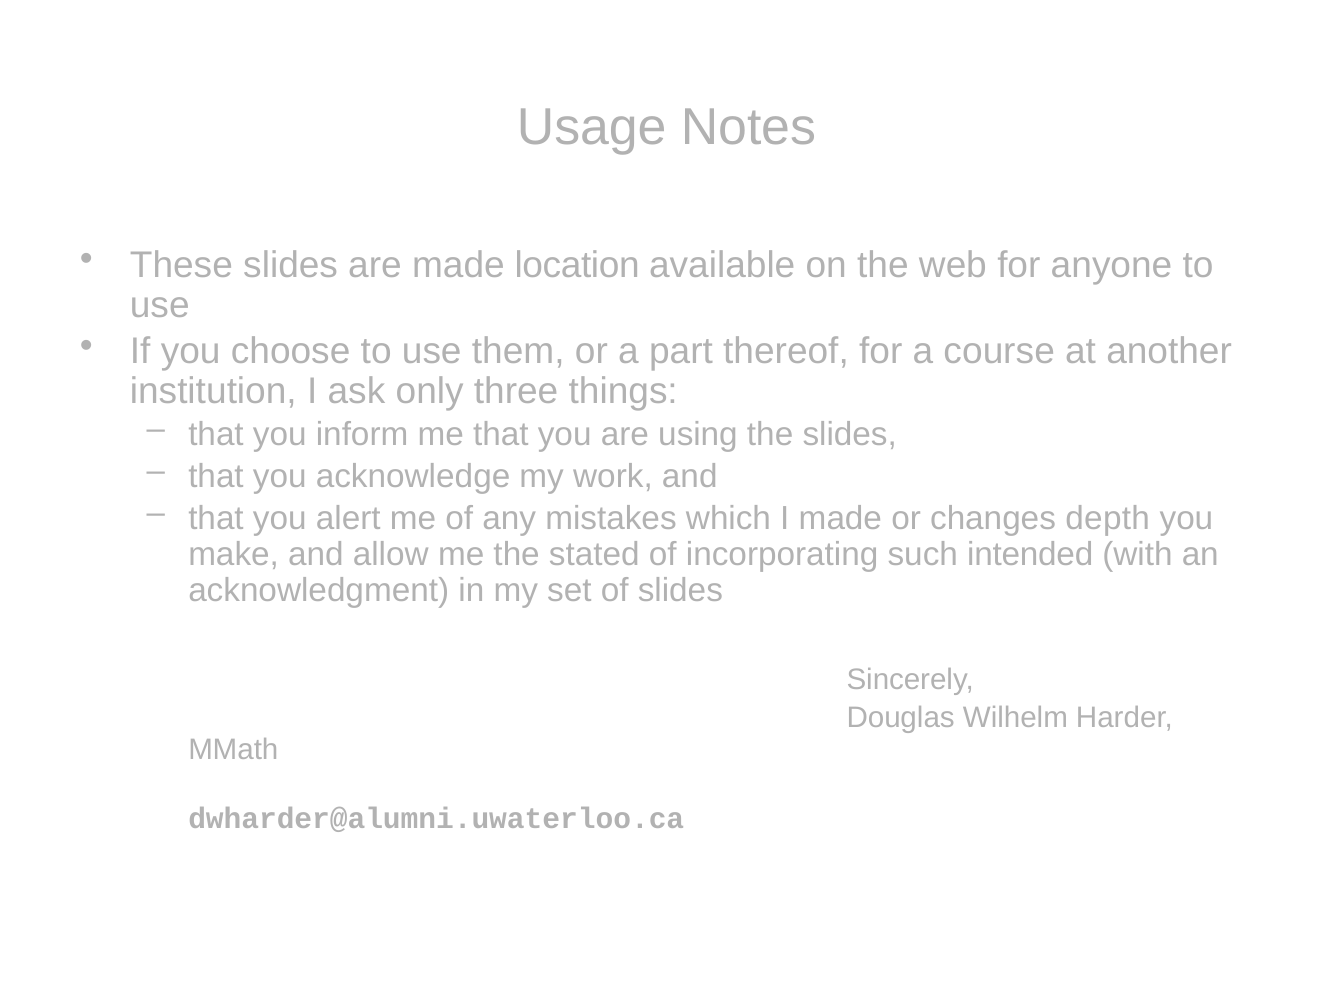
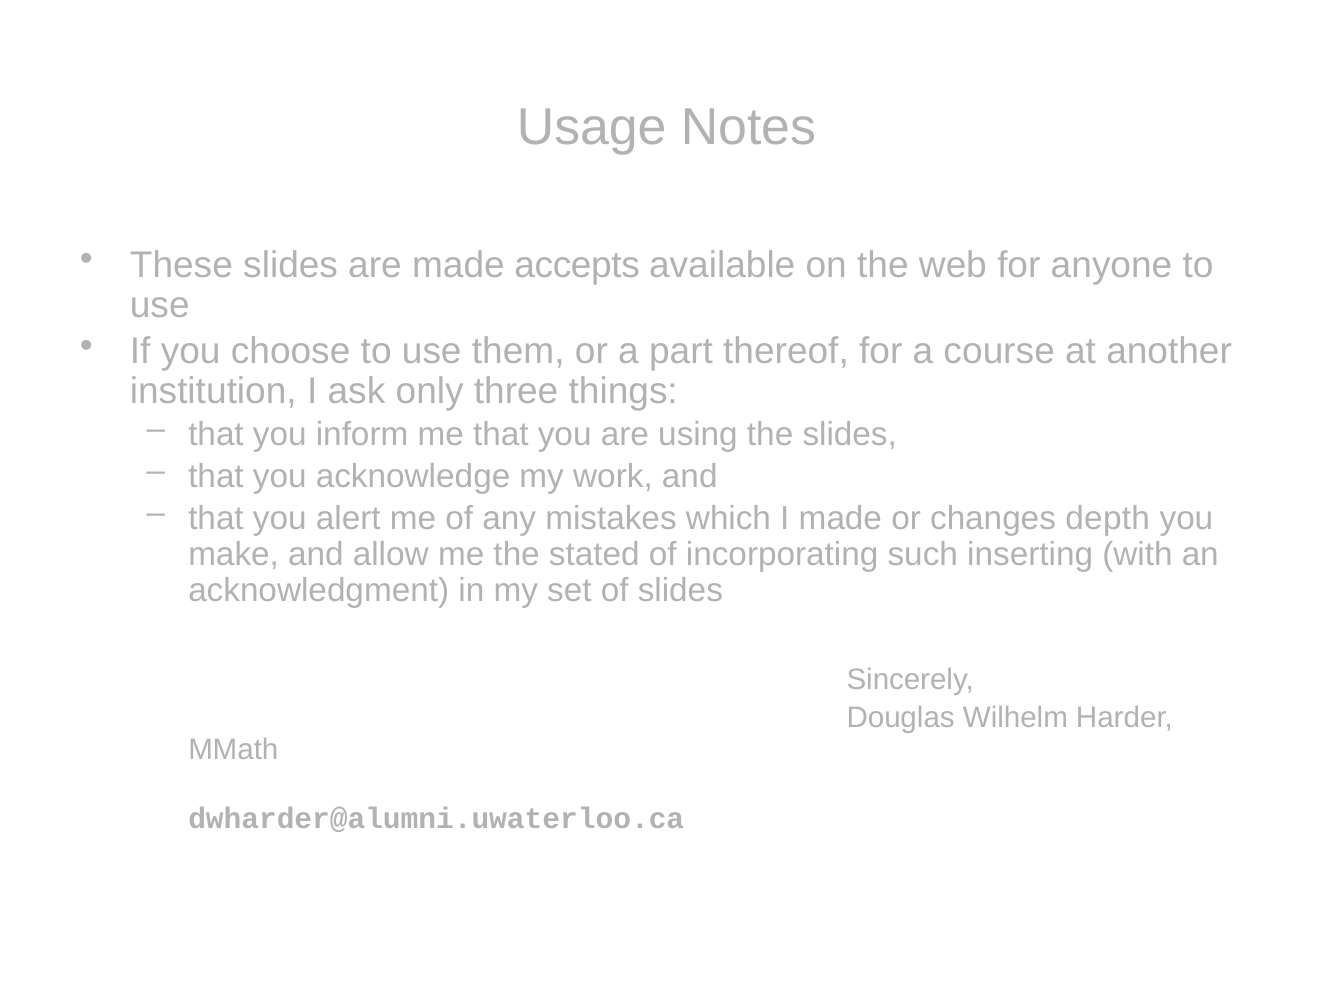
location: location -> accepts (577, 265)
intended: intended -> inserting (1030, 555)
